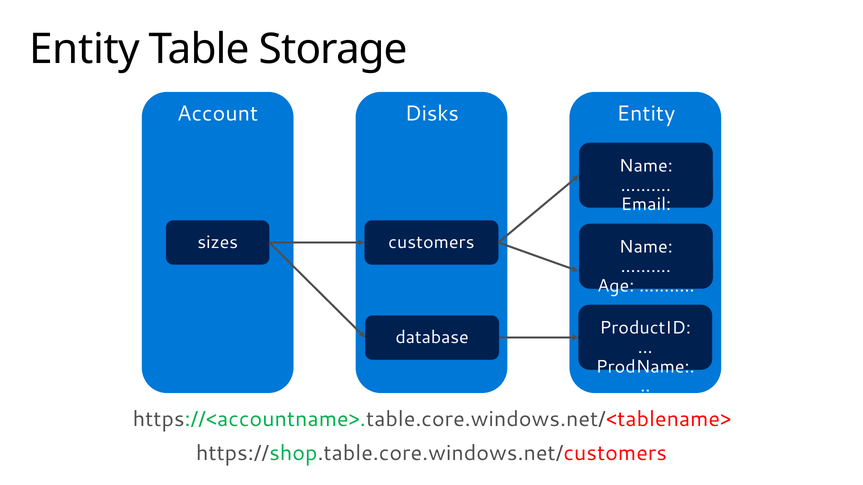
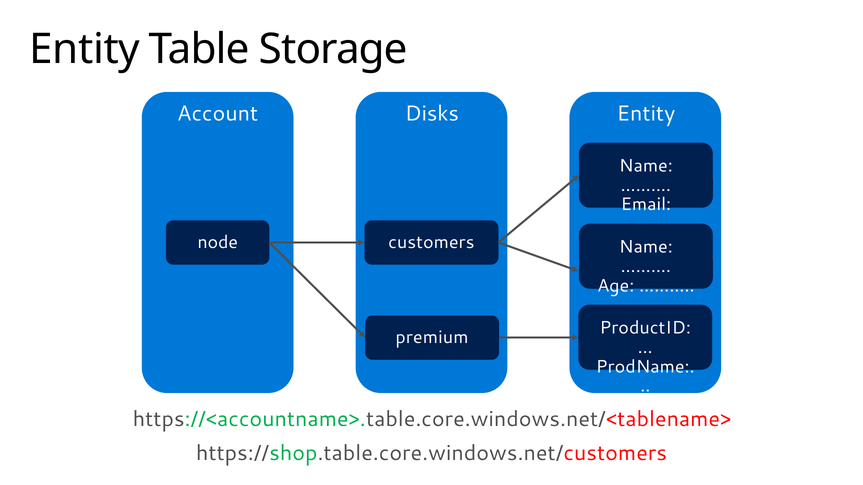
sizes: sizes -> node (218, 243)
database: database -> premium (432, 338)
